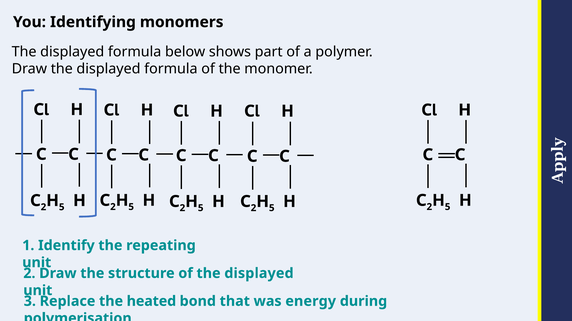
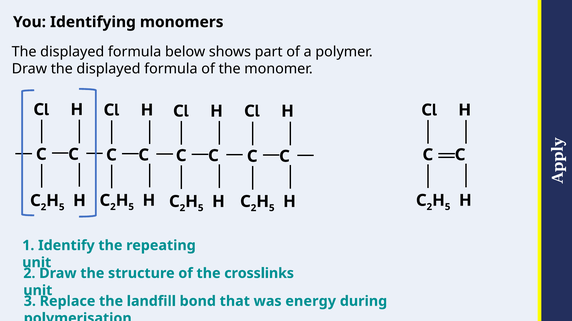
of the displayed: displayed -> crosslinks (259, 274)
heated: heated -> landfill (151, 302)
